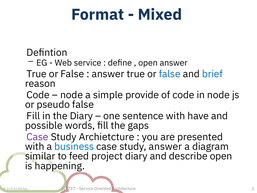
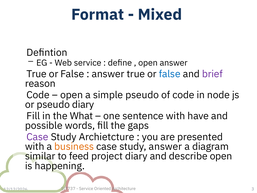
brief colour: blue -> purple (212, 74)
node: node -> open (72, 95)
simple provide: provide -> pseudo (142, 95)
pseudo false: false -> diary (83, 104)
the Diary: Diary -> What (81, 116)
business colour: blue -> orange (74, 146)
